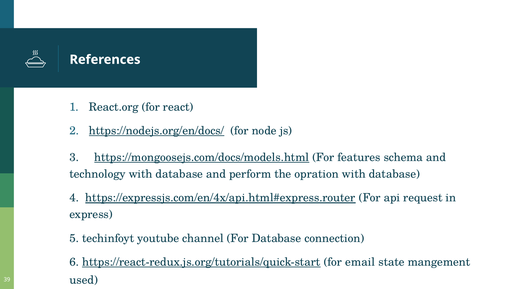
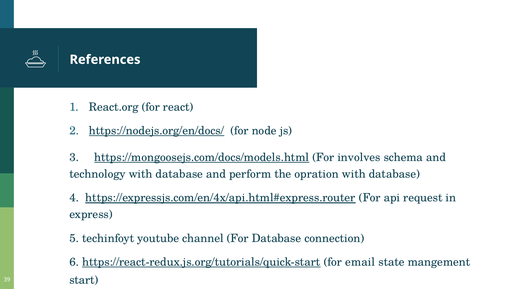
features: features -> involves (359, 158)
used: used -> start (84, 280)
